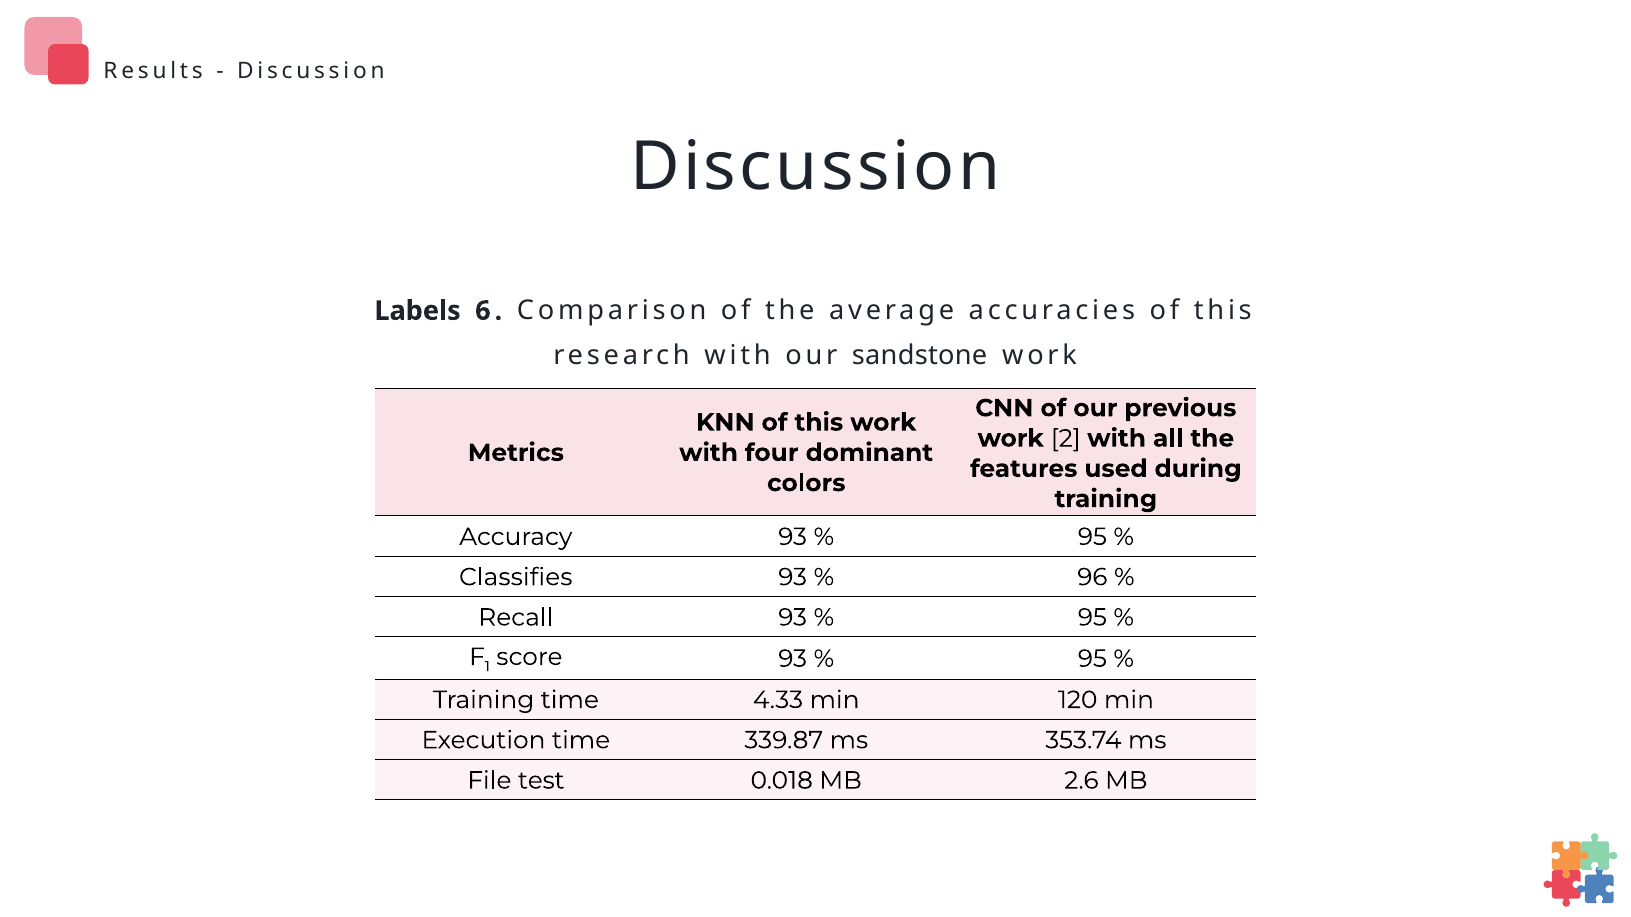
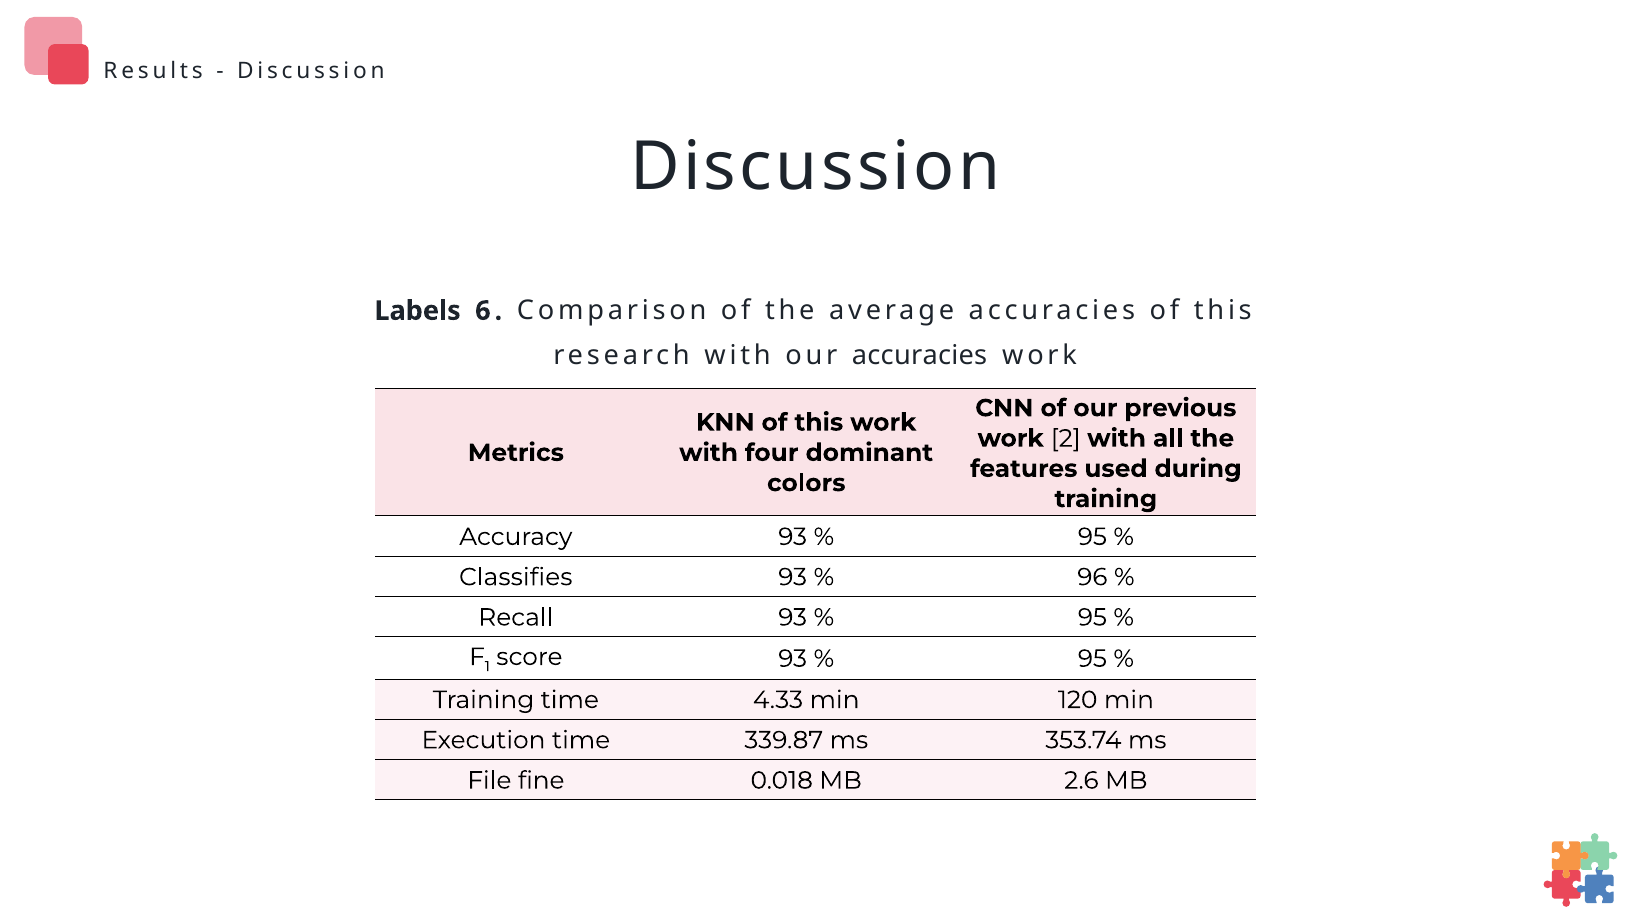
our sandstone: sandstone -> accuracies (920, 355)
test: test -> fine (541, 781)
